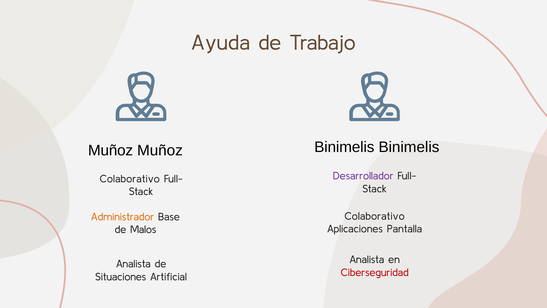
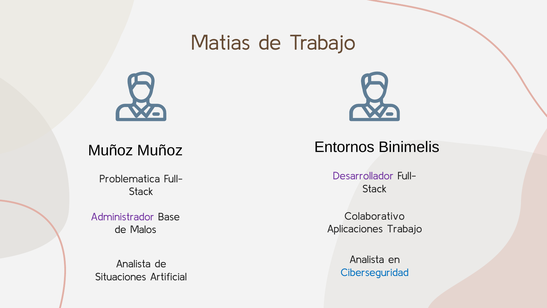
Ayuda: Ayuda -> Matias (221, 43)
Muñoz Binimelis: Binimelis -> Entornos (344, 147)
Colaborativo: Colaborativo -> Problematica (130, 179)
Administrador colour: orange -> purple (123, 217)
Aplicaciones Pantalla: Pantalla -> Trabajo (405, 229)
Ciberseguridad colour: red -> blue (375, 272)
